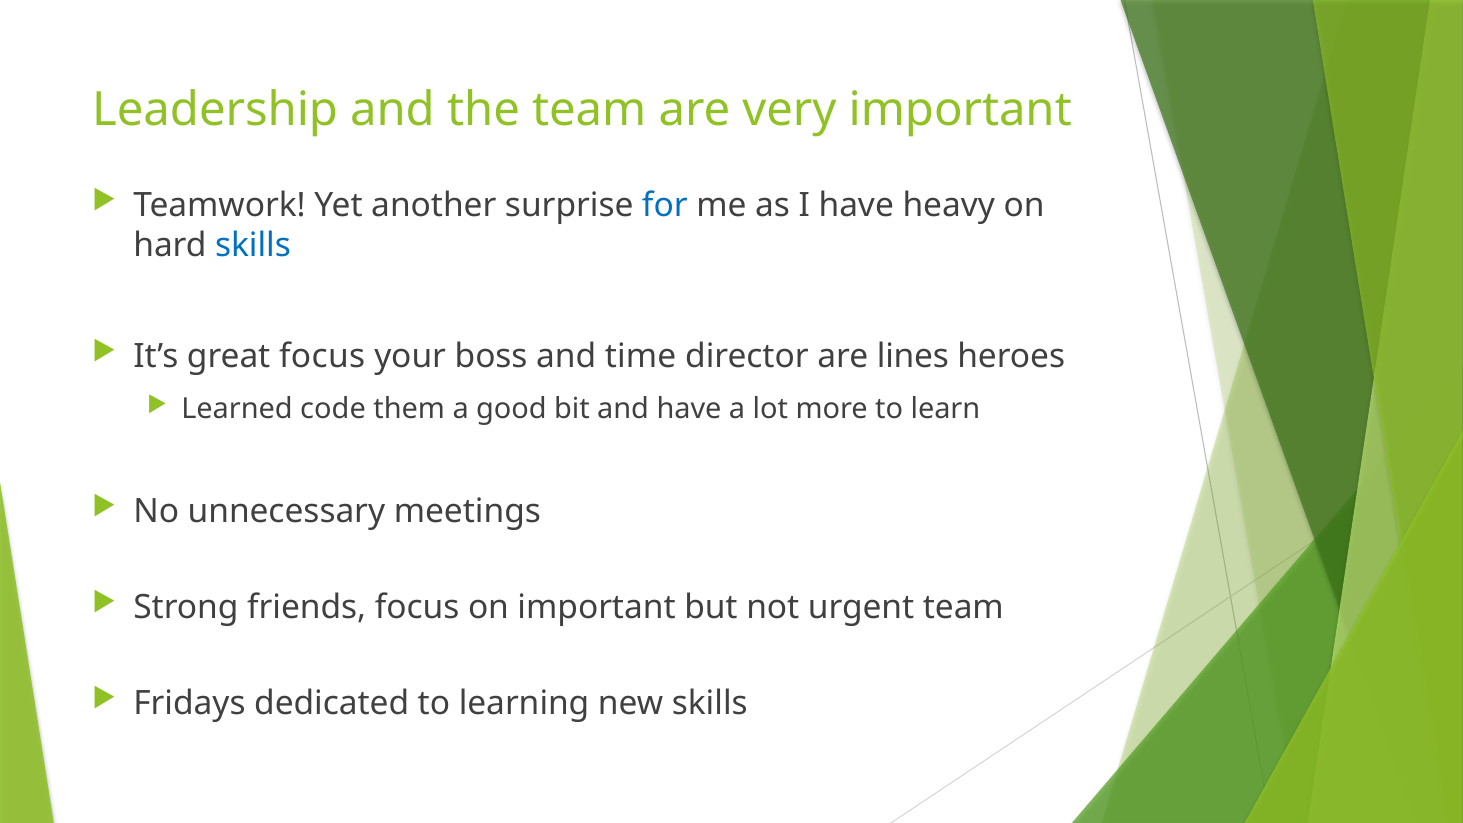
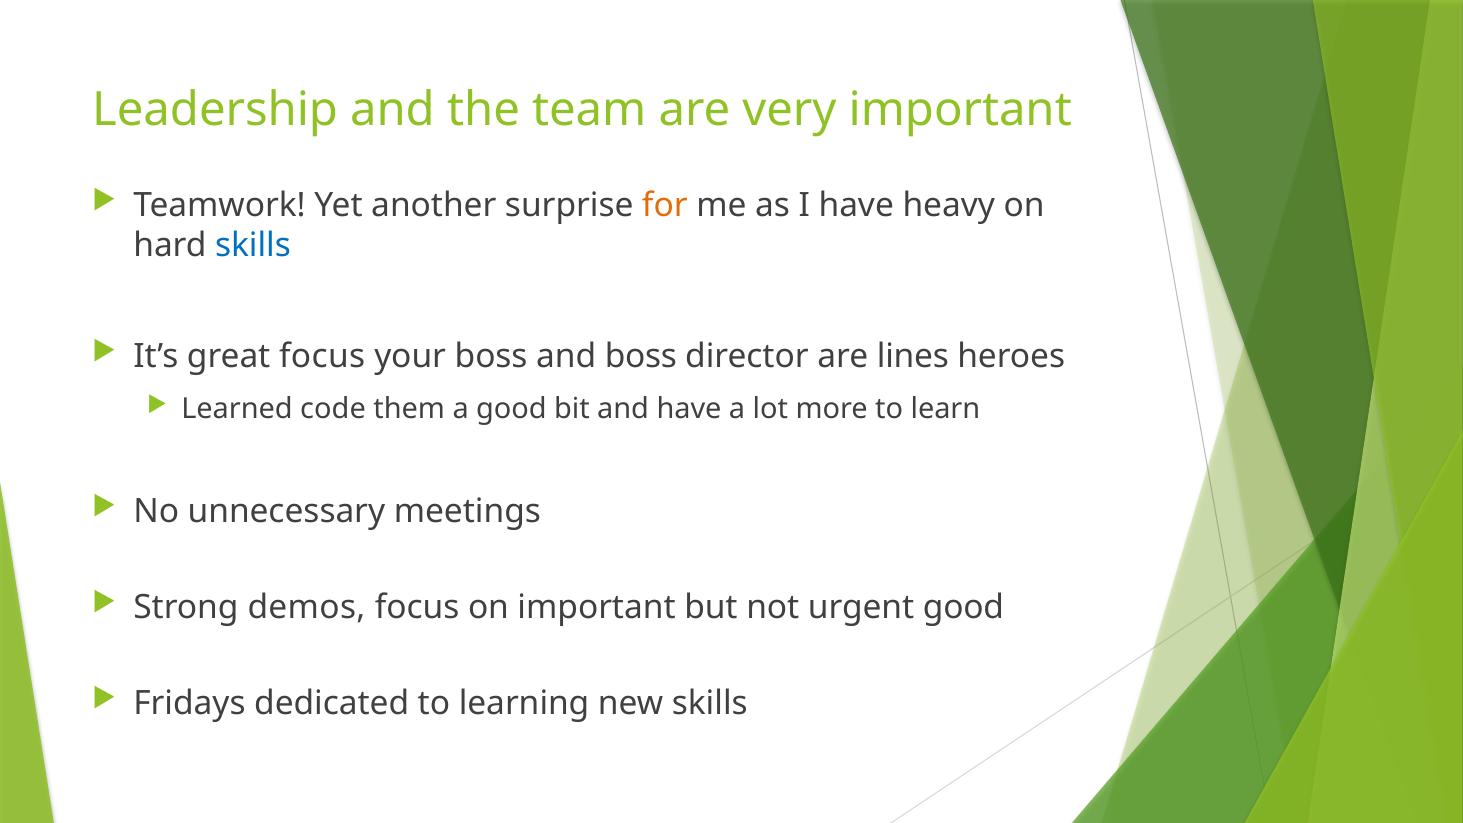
for colour: blue -> orange (665, 205)
and time: time -> boss (641, 356)
friends: friends -> demos (306, 608)
urgent team: team -> good (963, 608)
